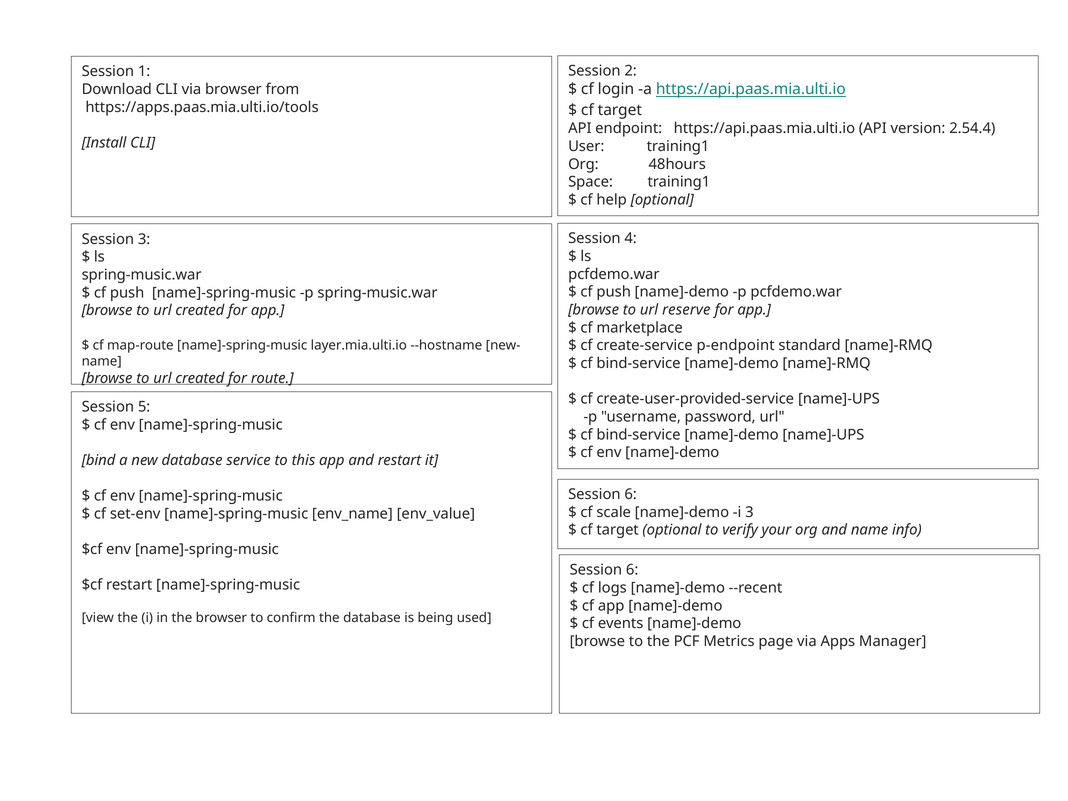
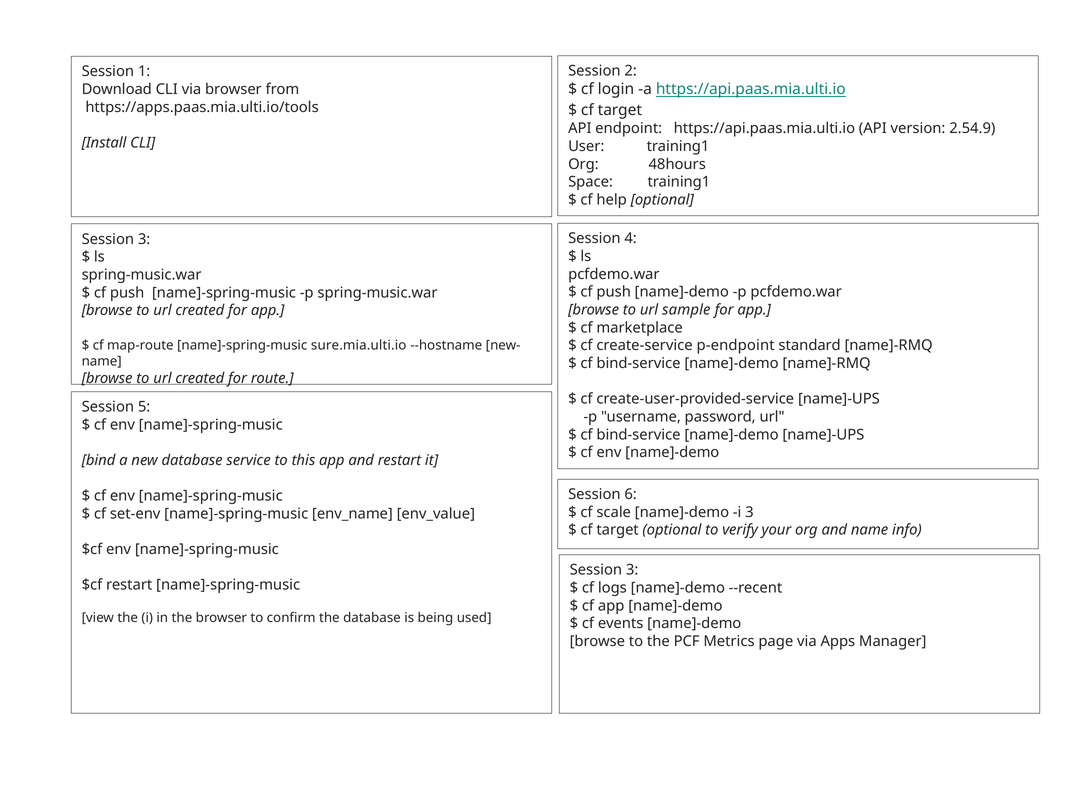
2.54.4: 2.54.4 -> 2.54.9 (972, 128)
reserve: reserve -> sample (686, 310)
layer.mia.ulti.io: layer.mia.ulti.io -> sure.mia.ulti.io (359, 345)
6: 6 -> 3 (632, 570)
